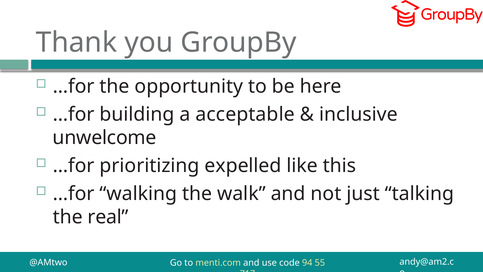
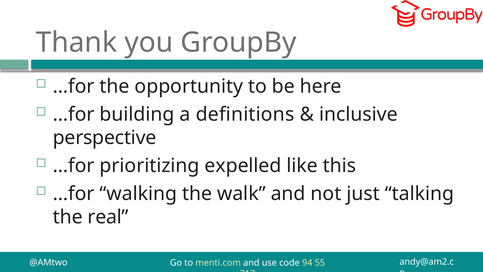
acceptable: acceptable -> definitions (245, 114)
unwelcome: unwelcome -> perspective (105, 138)
